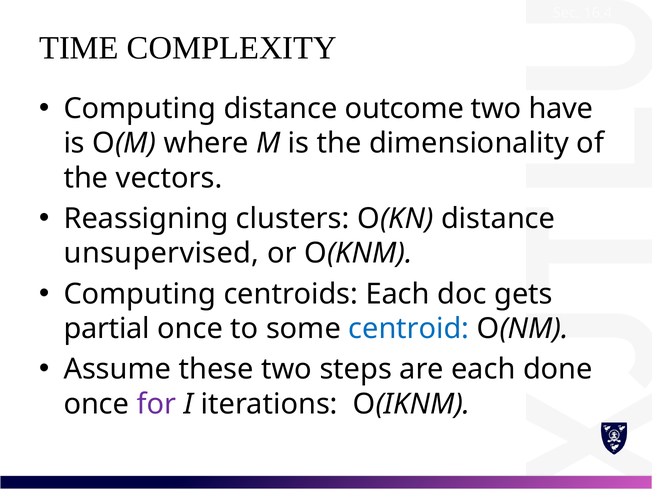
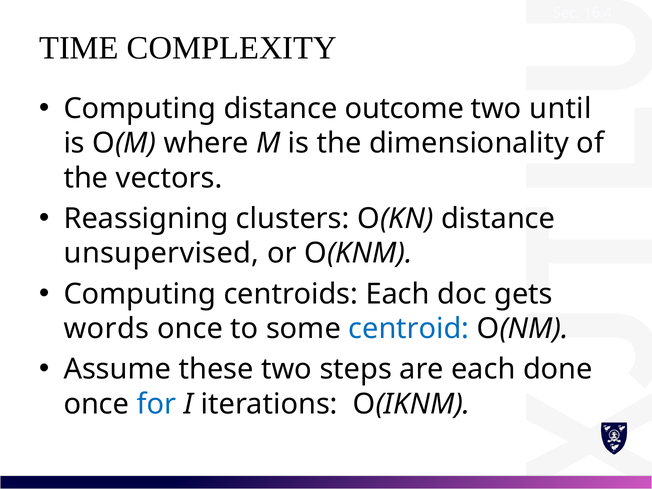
have: have -> until (561, 108)
partial: partial -> words (106, 329)
for colour: purple -> blue (157, 404)
